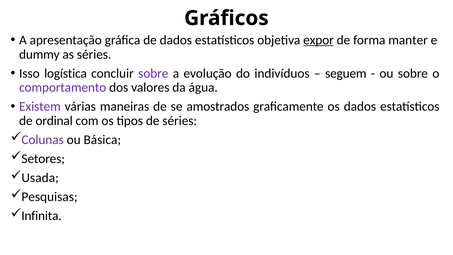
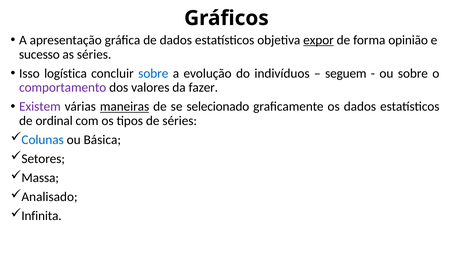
manter: manter -> opinião (408, 40)
dummy: dummy -> sucesso (39, 54)
sobre colour: purple -> blue (153, 73)
água: água -> fazer (203, 88)
maneiras underline: none -> present (125, 107)
amostrados: amostrados -> selecionado (218, 107)
Colunas colour: purple -> blue (43, 140)
Usada: Usada -> Massa (40, 178)
Pesquisas: Pesquisas -> Analisado (50, 197)
